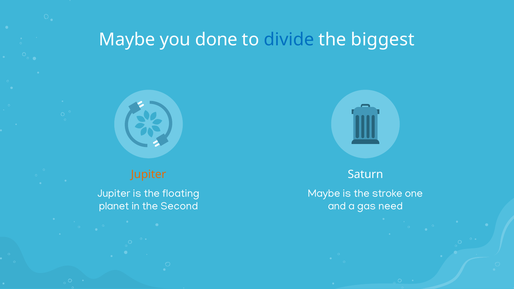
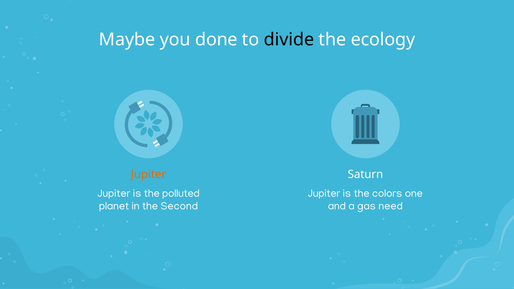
divide colour: blue -> black (289, 39)
biggest: biggest -> ecology (383, 39)
floating: floating -> polluted (181, 193)
Maybe: Maybe -> Jupiter (324, 193)
stroke: stroke -> colors (387, 193)
